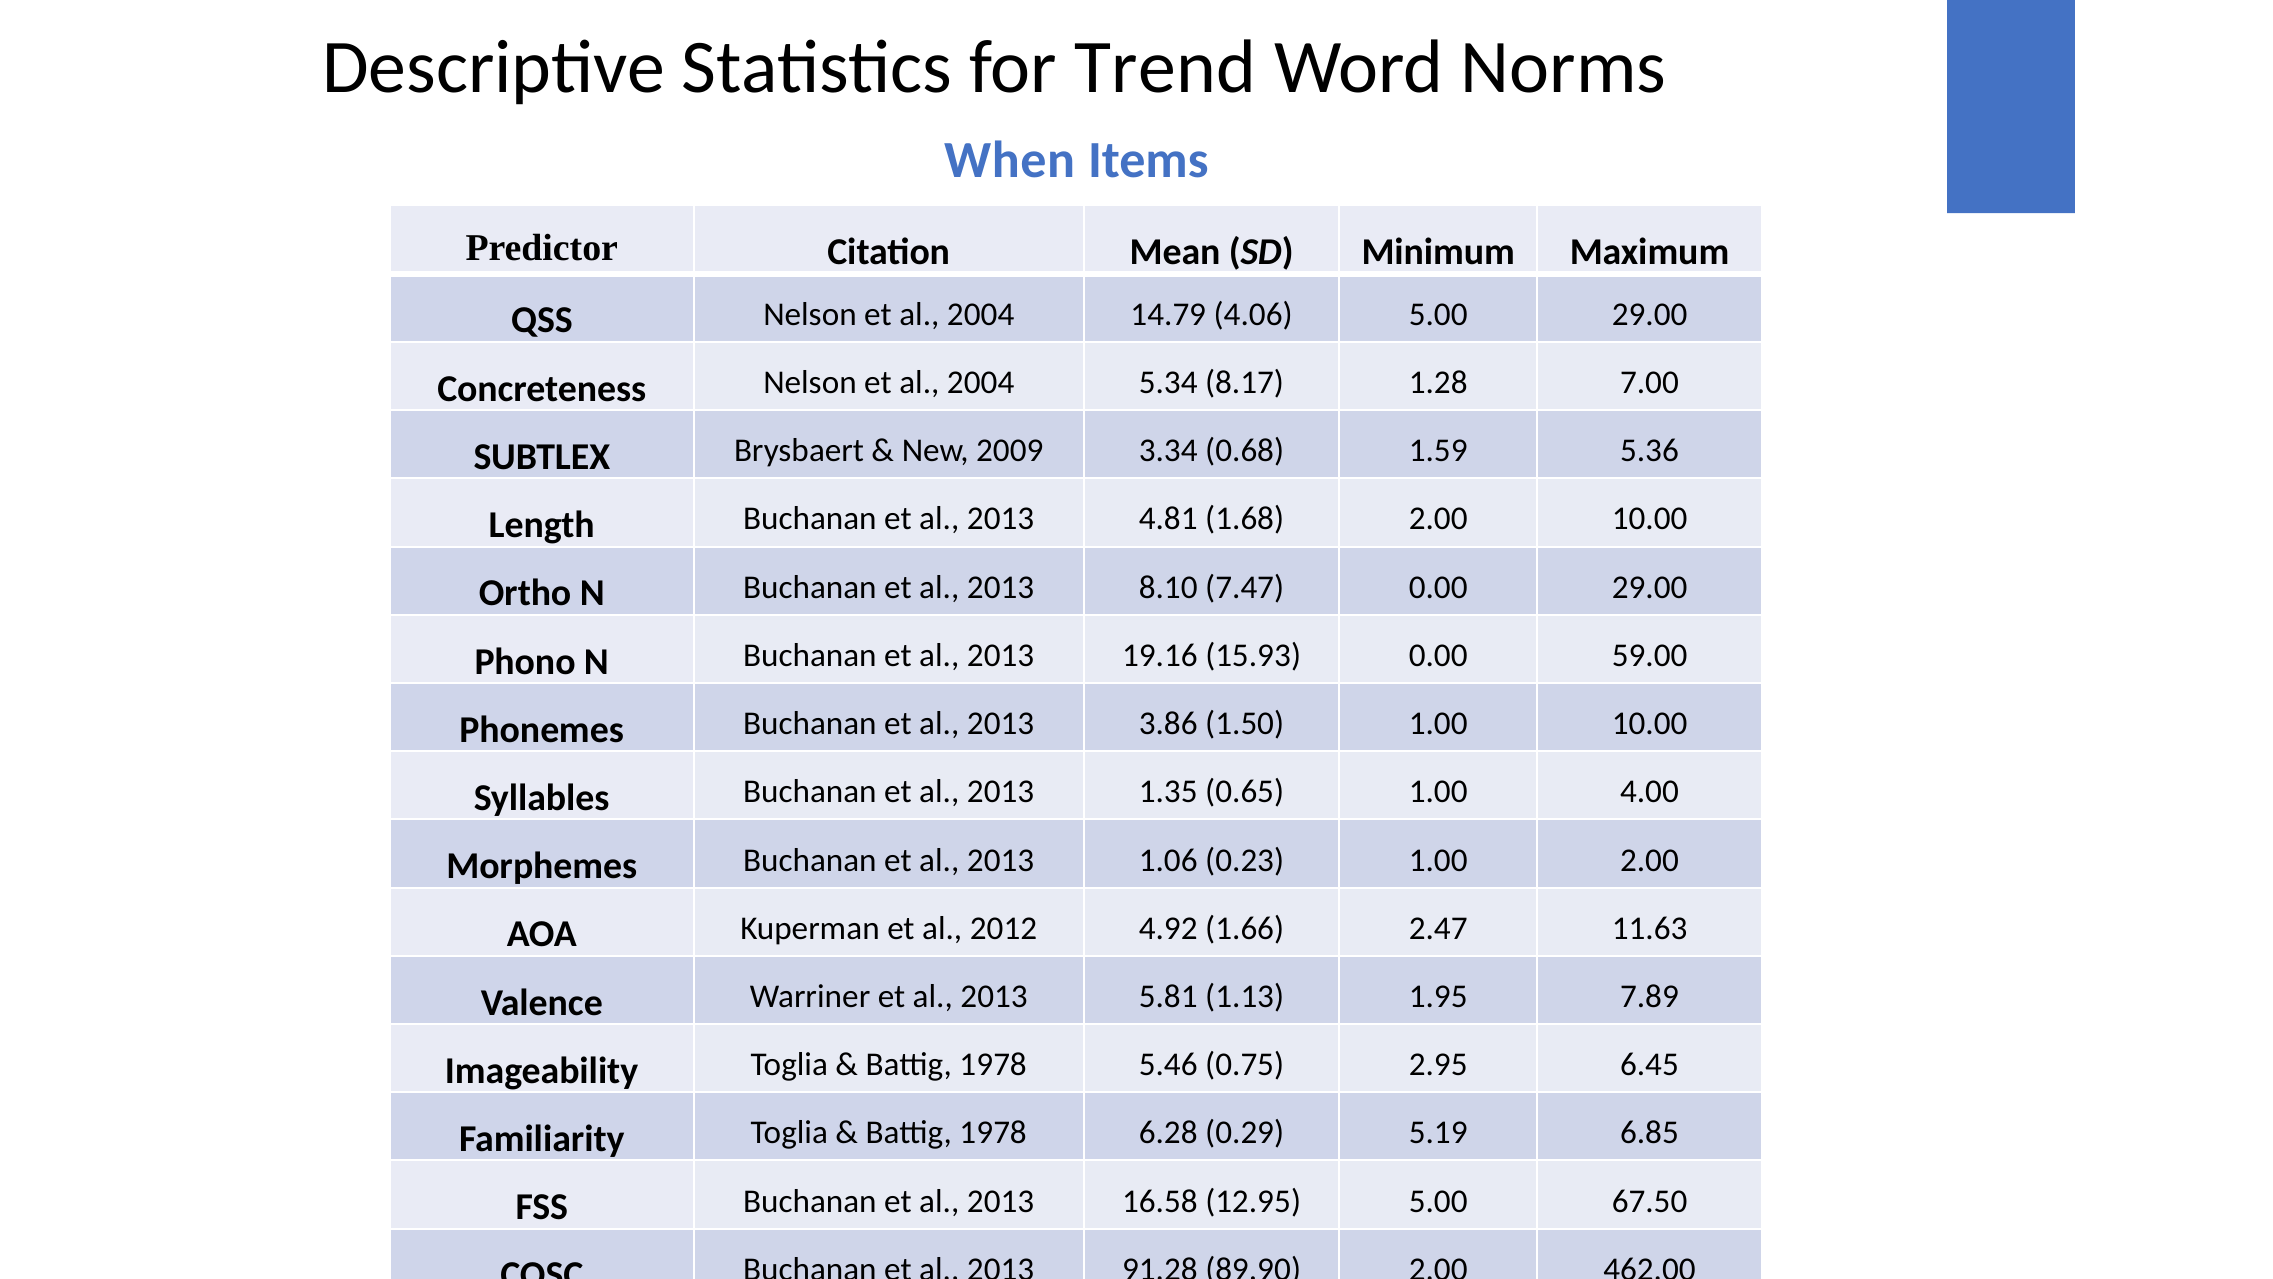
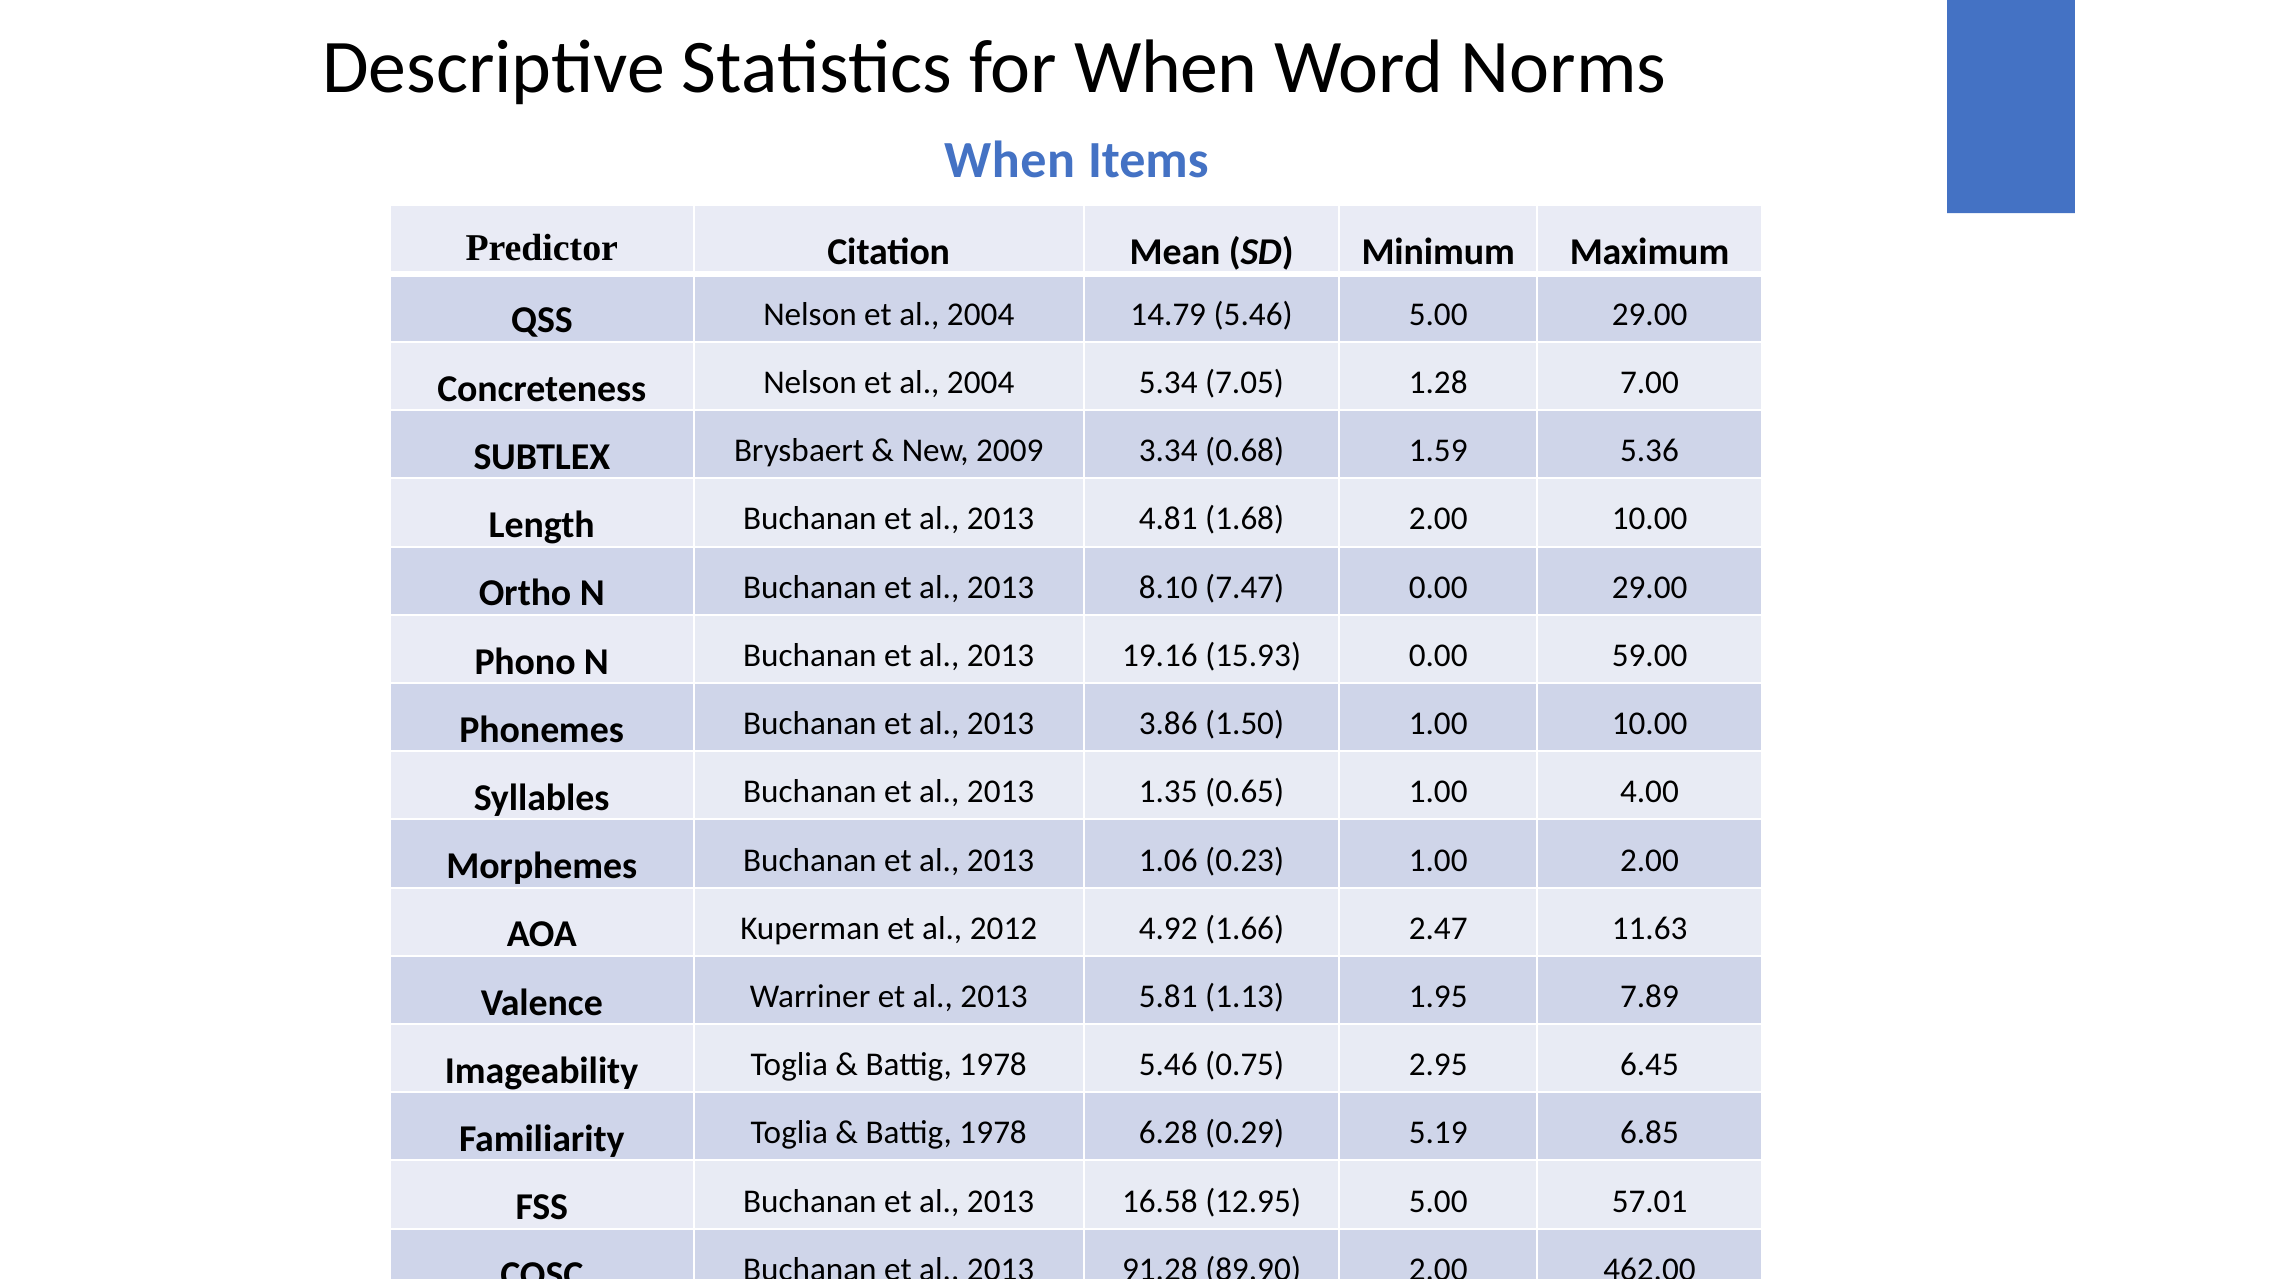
for Trend: Trend -> When (1166, 67)
14.79 4.06: 4.06 -> 5.46 (1253, 314)
8.17: 8.17 -> 7.05 (1245, 382)
67.50: 67.50 -> 57.01 (1650, 1201)
